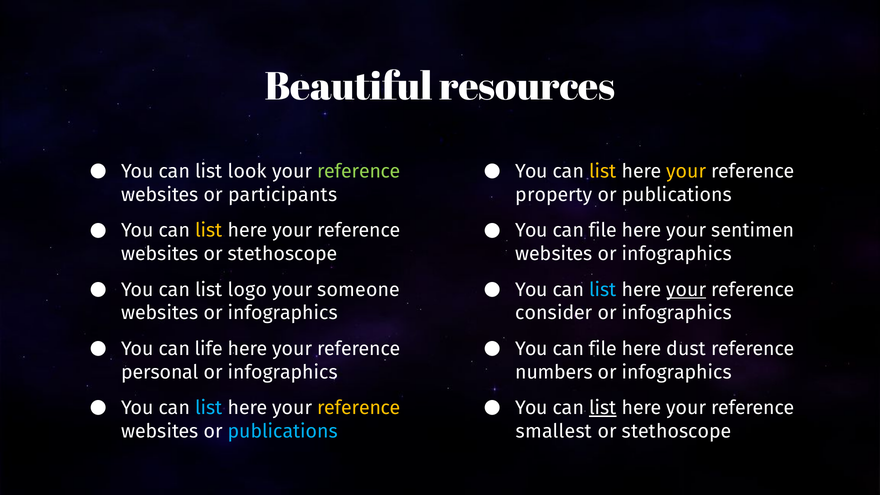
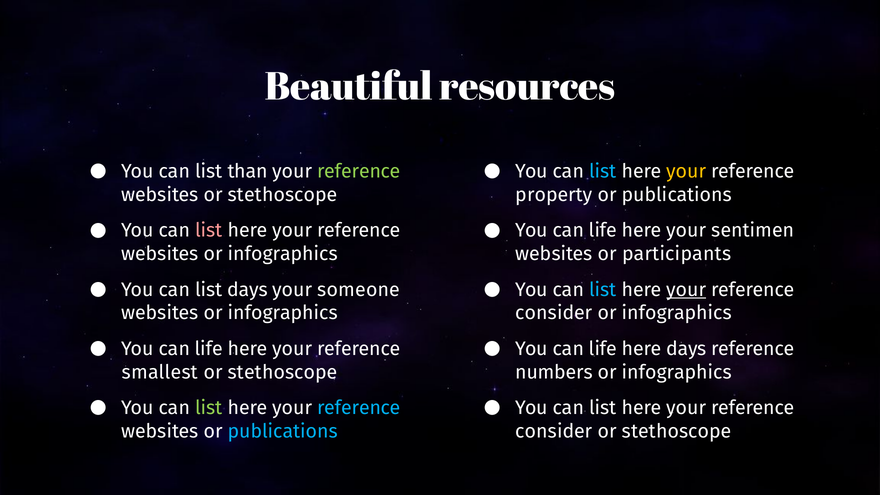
look: look -> than (248, 171)
list colour: yellow -> light blue (603, 171)
websites or participants: participants -> stethoscope (283, 195)
list colour: yellow -> pink (209, 230)
file: file -> life (603, 230)
stethoscope: stethoscope -> infographics (283, 254)
infographics: infographics -> participants (677, 254)
list logo: logo -> days (248, 290)
file: file -> life (603, 349)
here dust: dust -> days (686, 349)
personal: personal -> smallest (160, 372)
infographics: infographics -> stethoscope (283, 372)
list colour: light blue -> light green (209, 408)
reference colour: yellow -> light blue (359, 408)
list underline: present -> none (603, 408)
smallest: smallest -> consider (554, 431)
